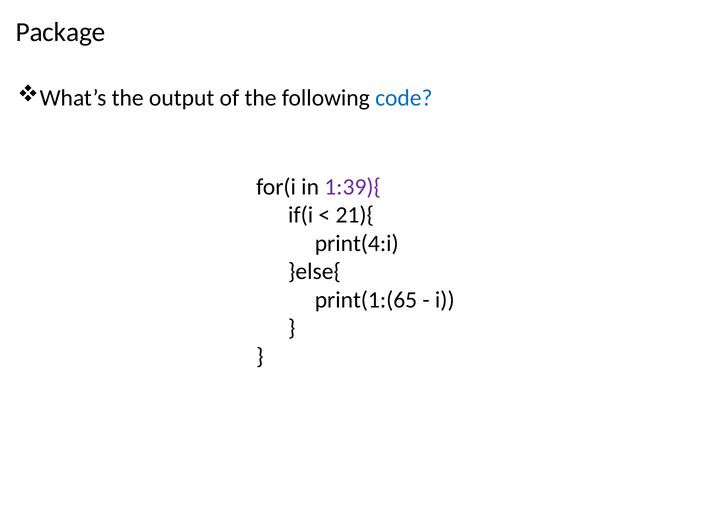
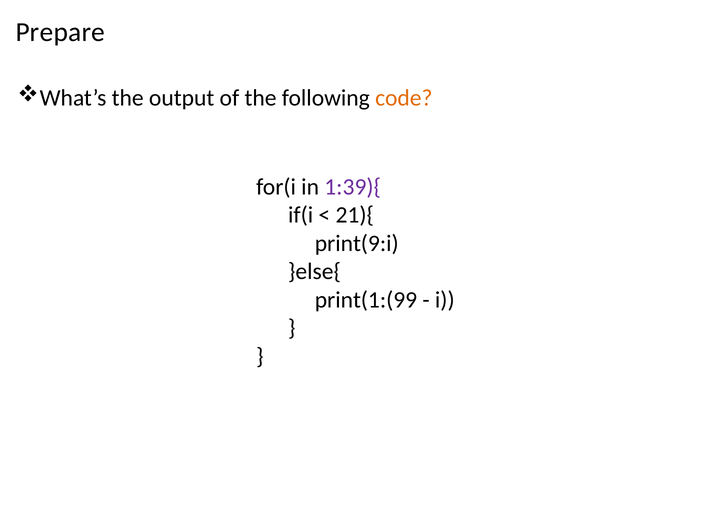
Package: Package -> Prepare (60, 32)
code colour: blue -> orange (404, 98)
print(4:i: print(4:i -> print(9:i (357, 243)
print(1:(65: print(1:(65 -> print(1:(99 (366, 300)
